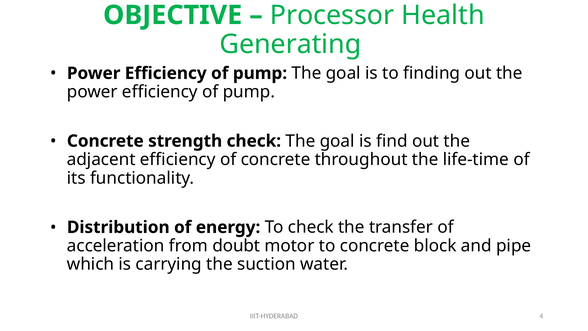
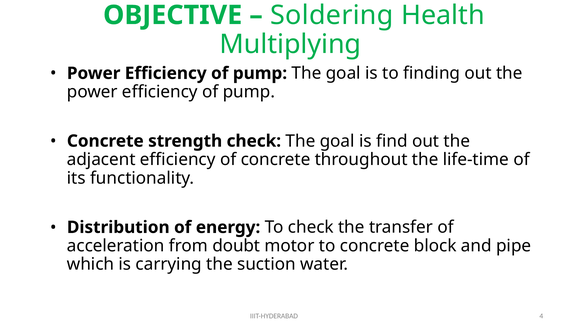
Processor: Processor -> Soldering (332, 15)
Generating: Generating -> Multiplying (290, 44)
